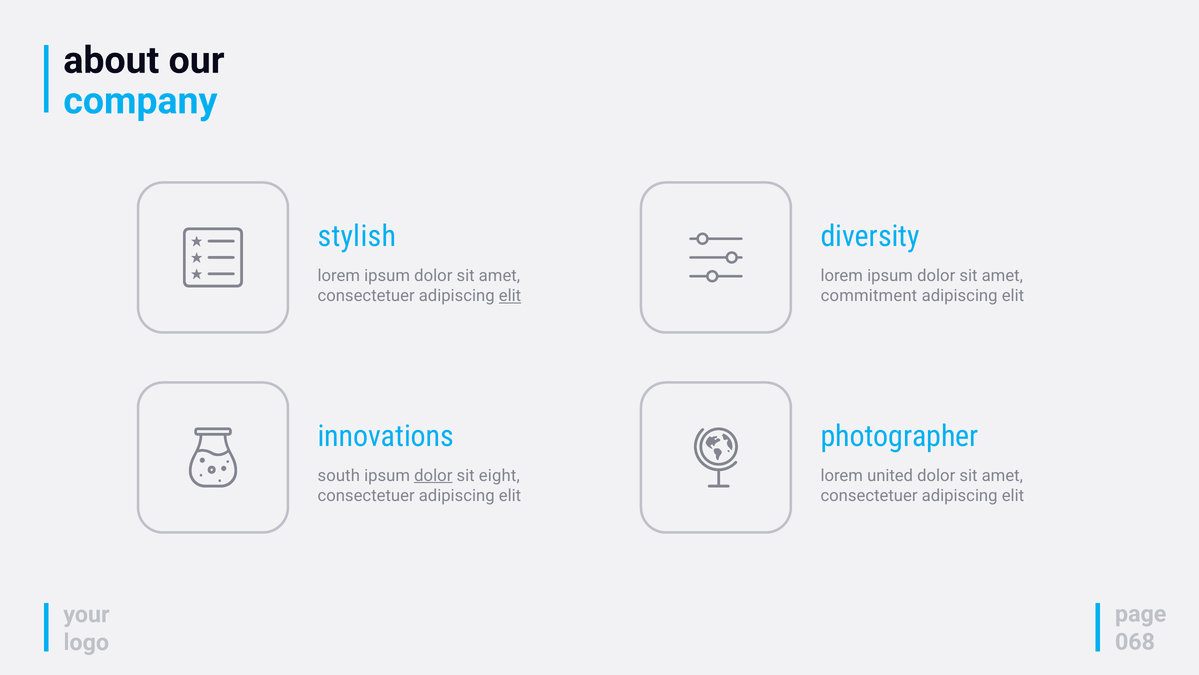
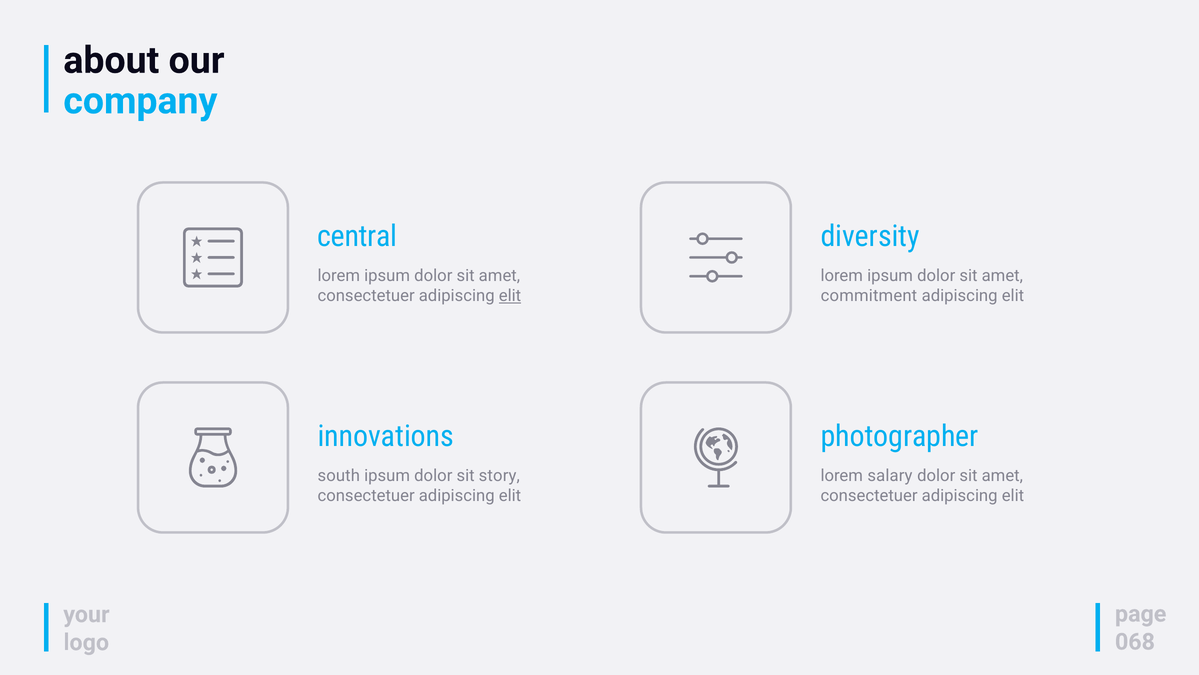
stylish: stylish -> central (357, 236)
dolor underline: present -> none (433, 475)
eight: eight -> story (499, 475)
united: united -> salary (890, 475)
